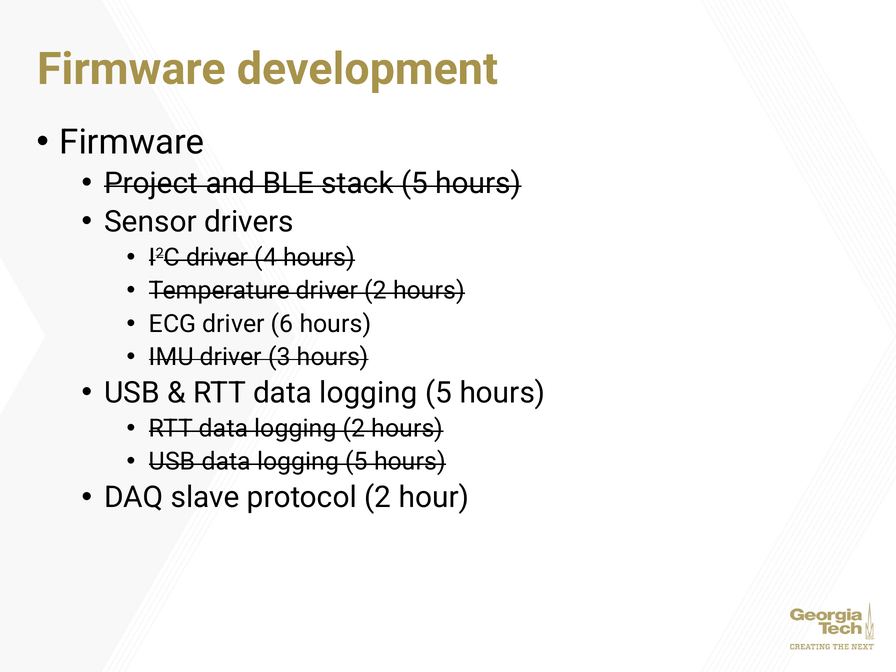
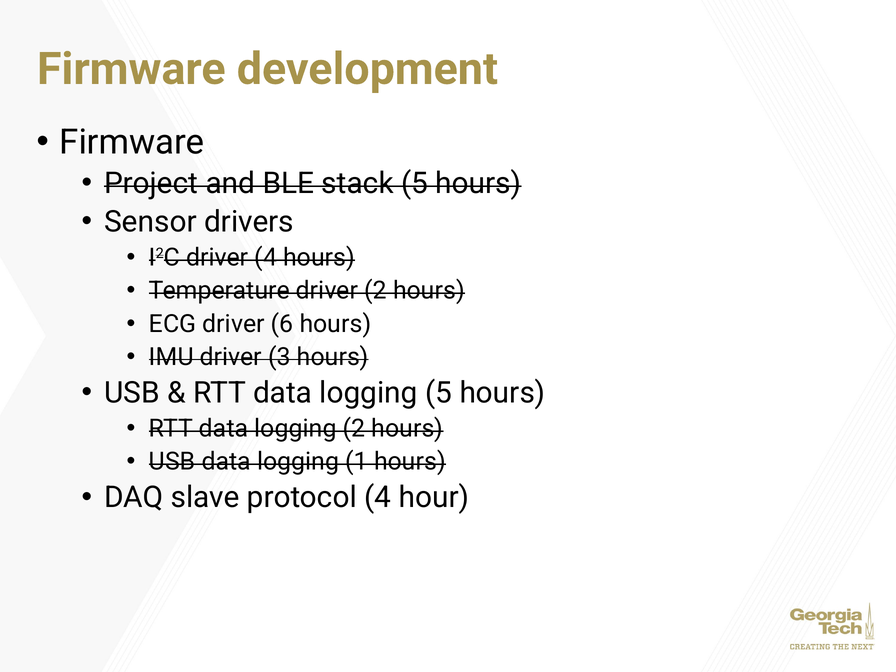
USB data logging 5: 5 -> 1 (357, 462)
protocol 2: 2 -> 4 (378, 497)
